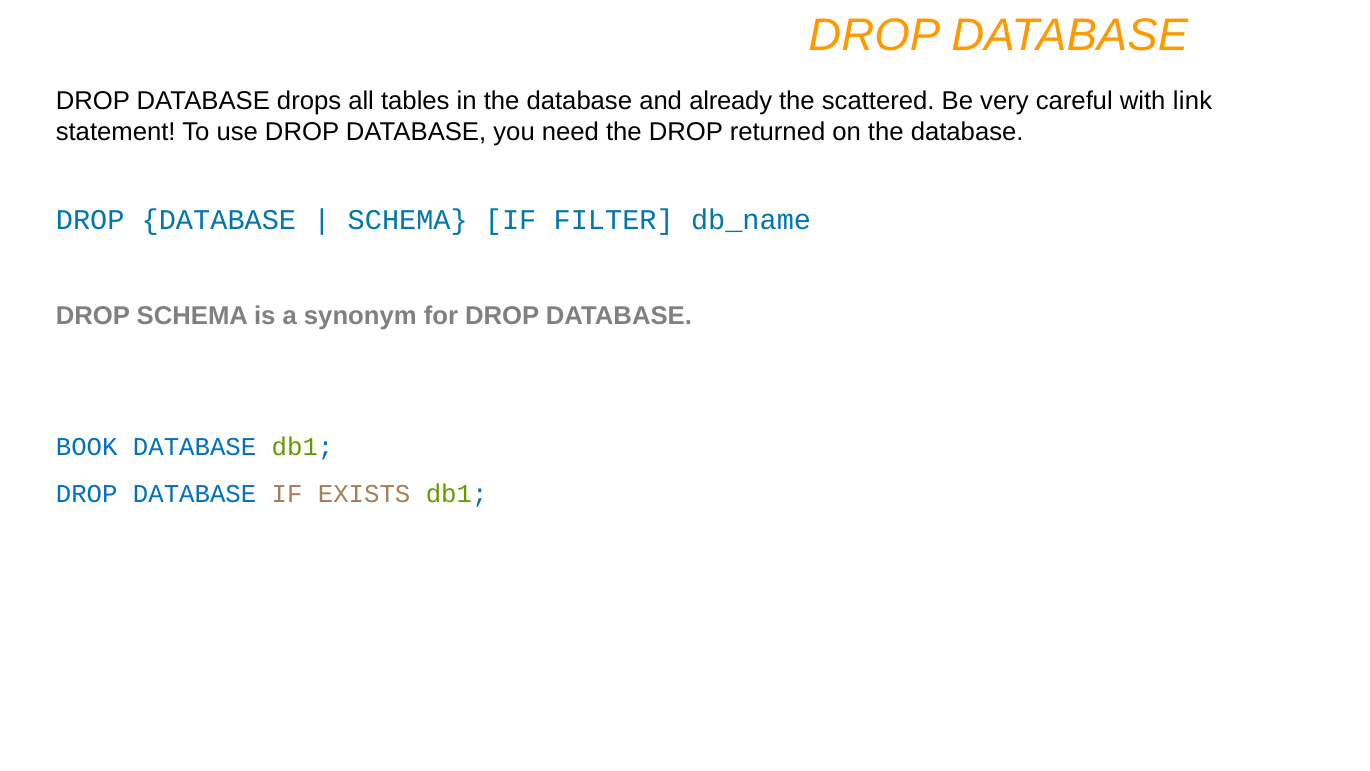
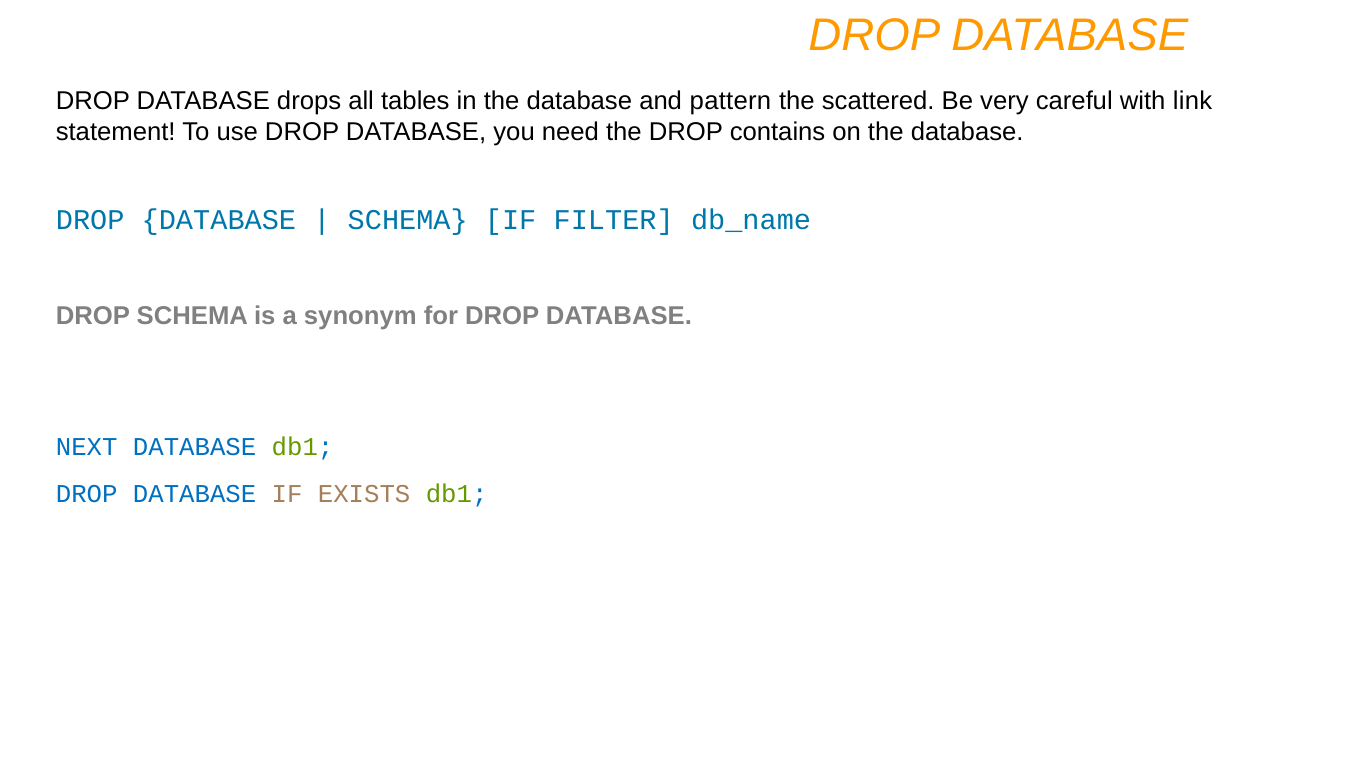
already: already -> pattern (730, 101)
returned: returned -> contains (778, 132)
BOOK: BOOK -> NEXT (87, 447)
